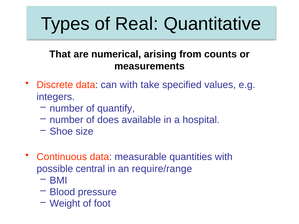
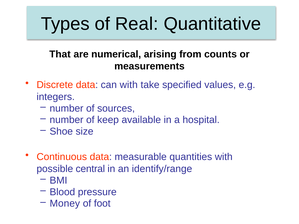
quantify: quantify -> sources (116, 108)
does: does -> keep (108, 120)
require/range: require/range -> identify/range (162, 169)
Weight: Weight -> Money (65, 204)
